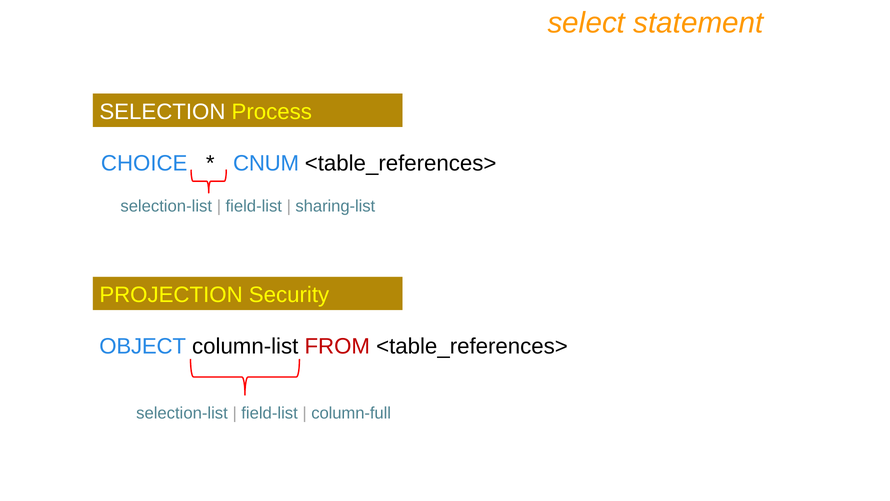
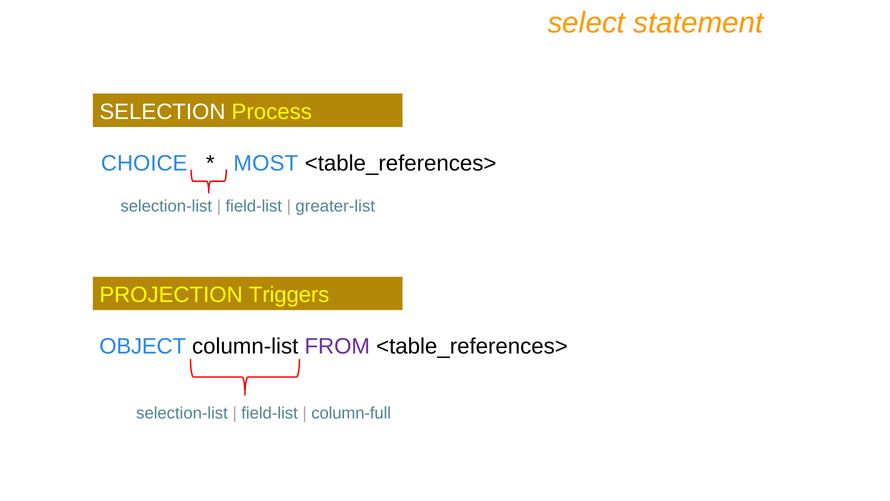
CNUM: CNUM -> MOST (266, 163)
sharing-list: sharing-list -> greater-list (335, 206)
Security: Security -> Triggers (289, 295)
FROM colour: red -> purple (337, 346)
